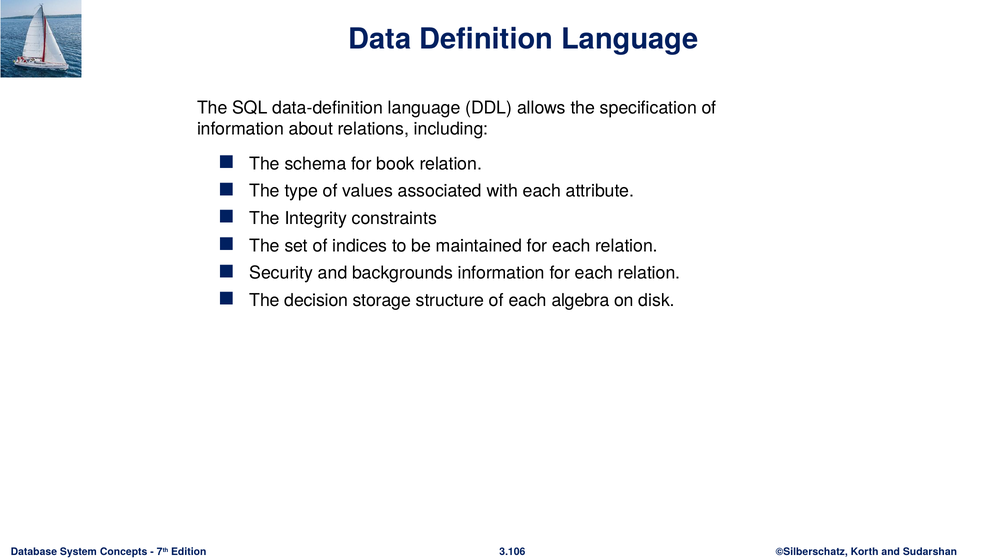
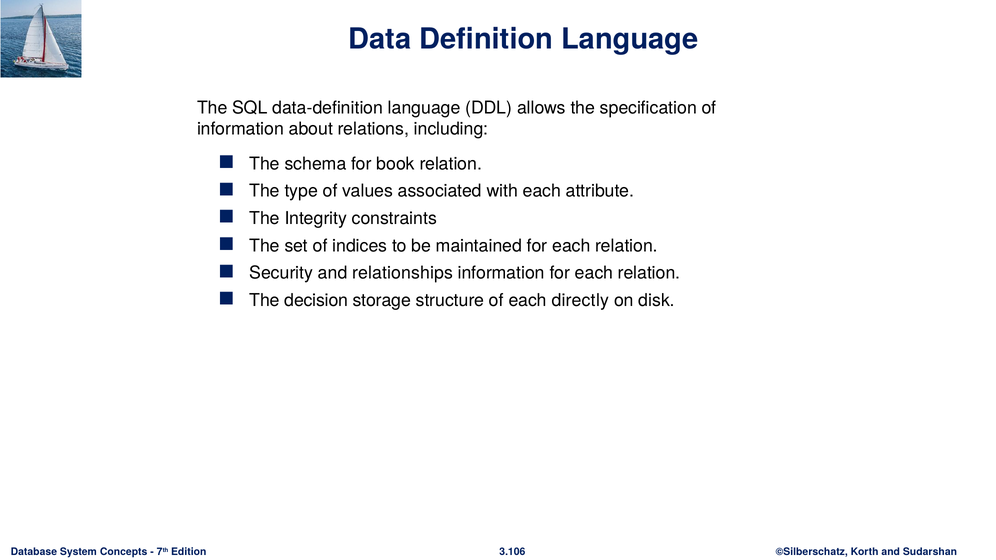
backgrounds: backgrounds -> relationships (403, 273)
algebra: algebra -> directly (580, 301)
